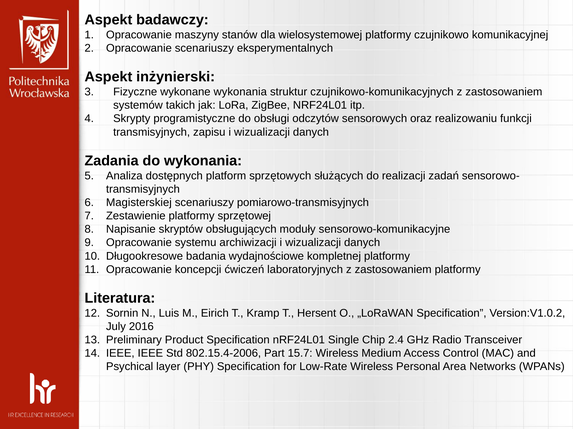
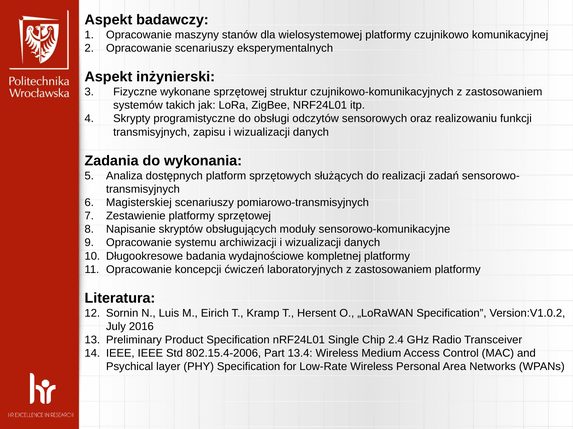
wykonane wykonania: wykonania -> sprzętowej (240, 92)
15.7: 15.7 -> 13.4 (300, 354)
